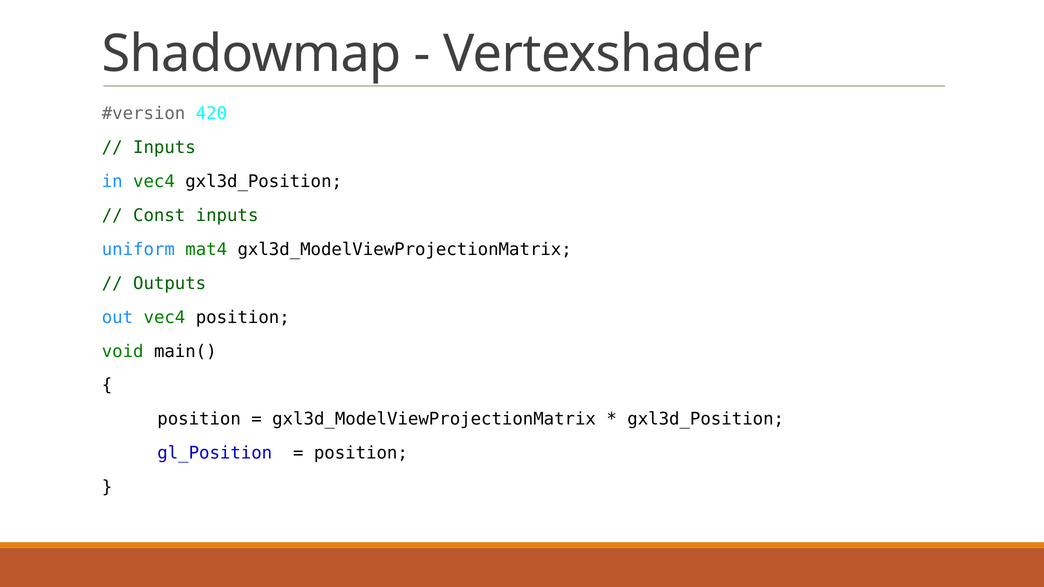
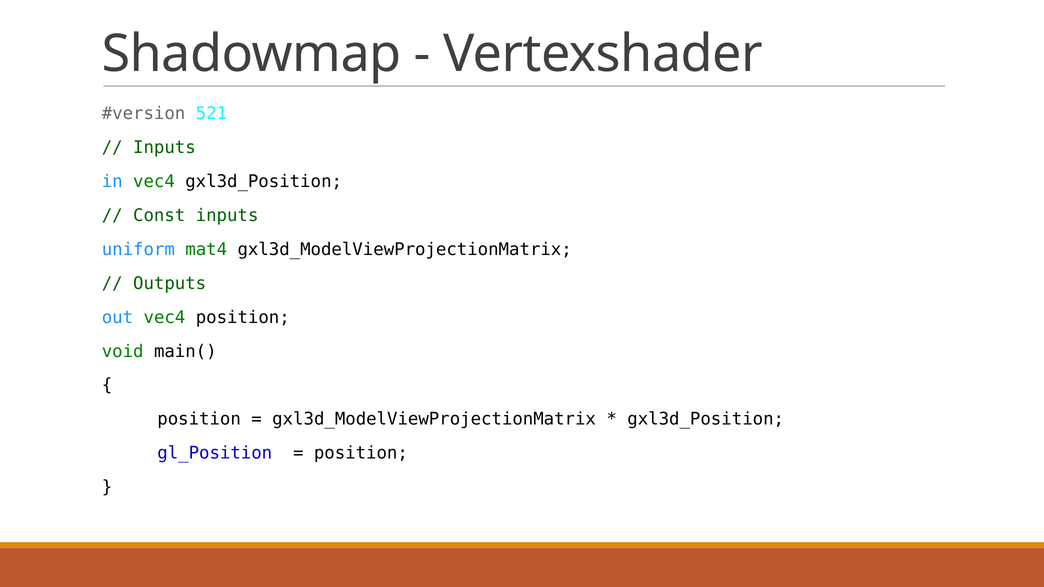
420: 420 -> 521 (211, 113)
